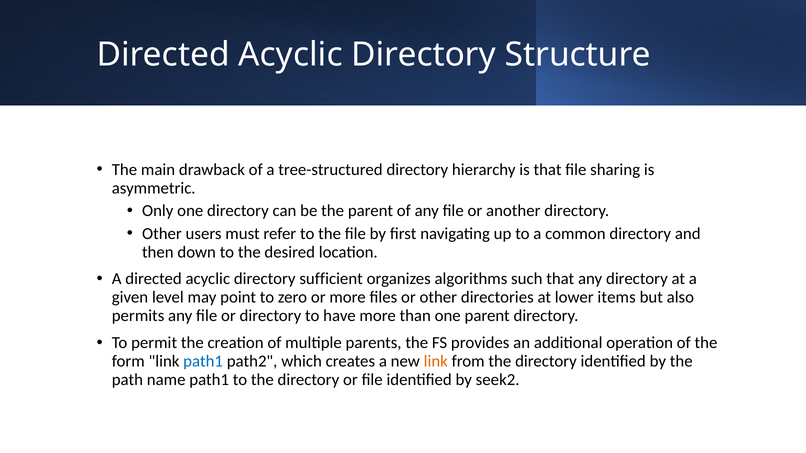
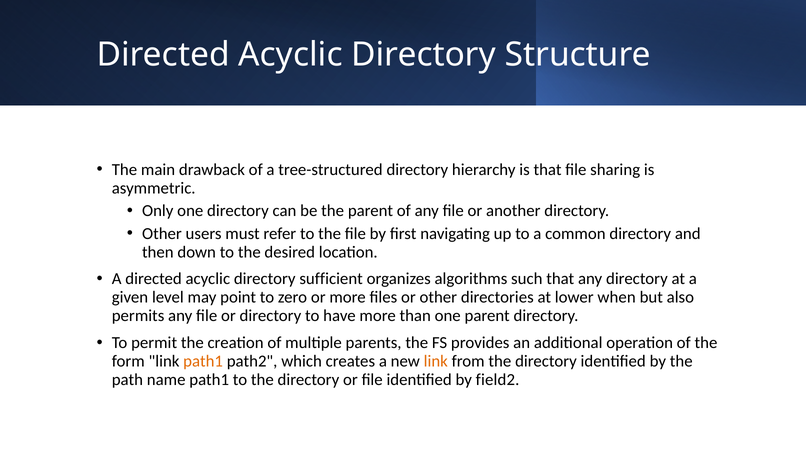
items: items -> when (617, 298)
path1 colour: blue -> orange (203, 362)
seek2: seek2 -> field2 (498, 380)
